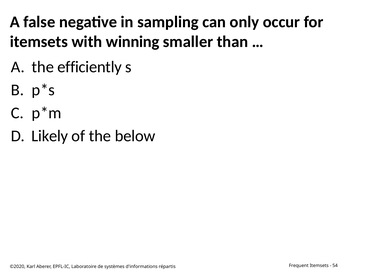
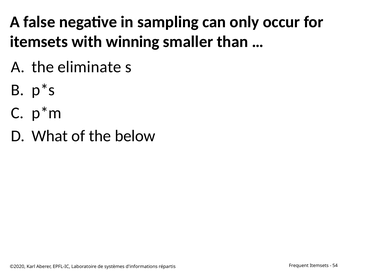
efficiently: efficiently -> eliminate (89, 67)
Likely: Likely -> What (50, 136)
